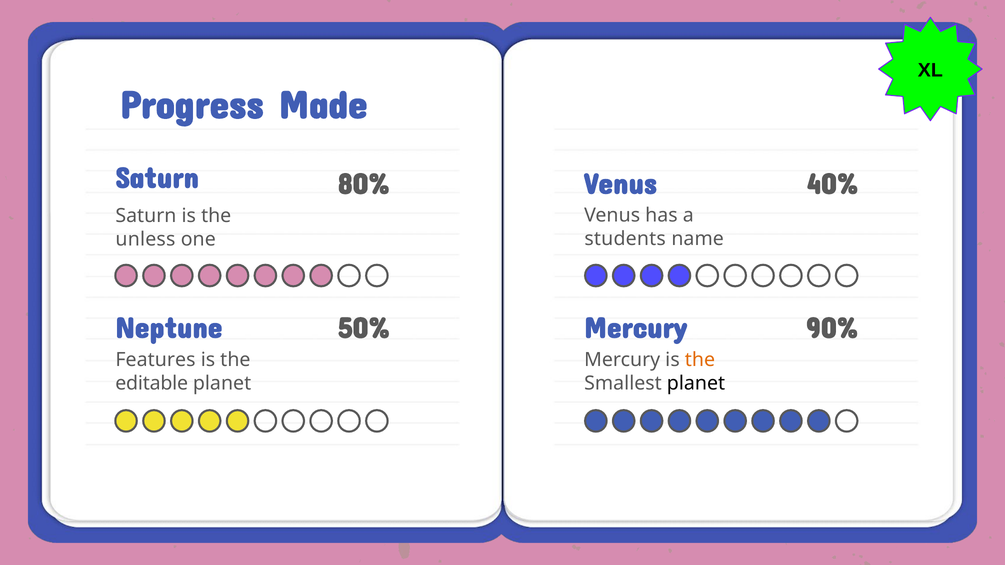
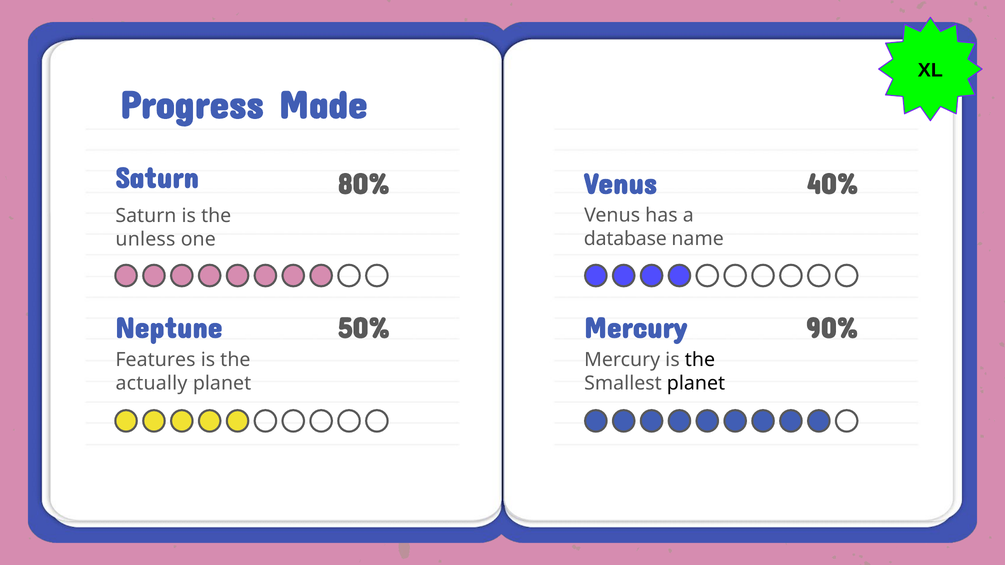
students: students -> database (625, 239)
the colour: orange -> black (700, 360)
editable: editable -> actually (151, 384)
